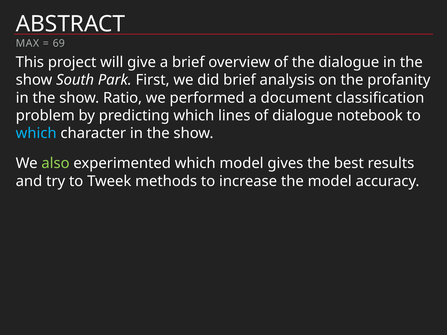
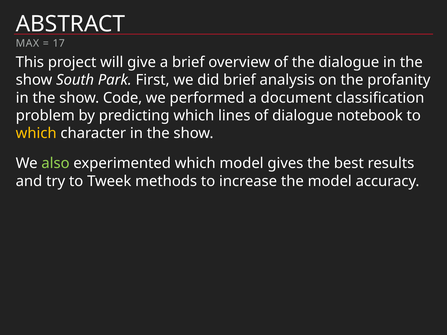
69: 69 -> 17 (59, 43)
Ratio: Ratio -> Code (123, 98)
which colour: light blue -> yellow (36, 133)
